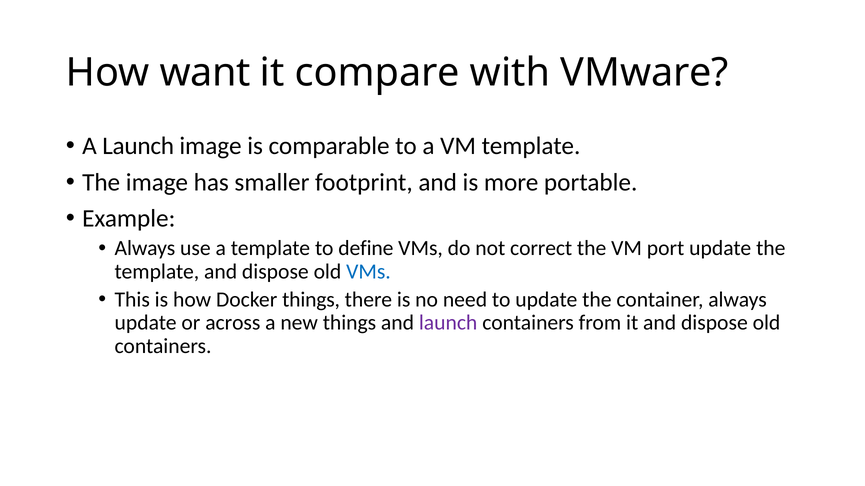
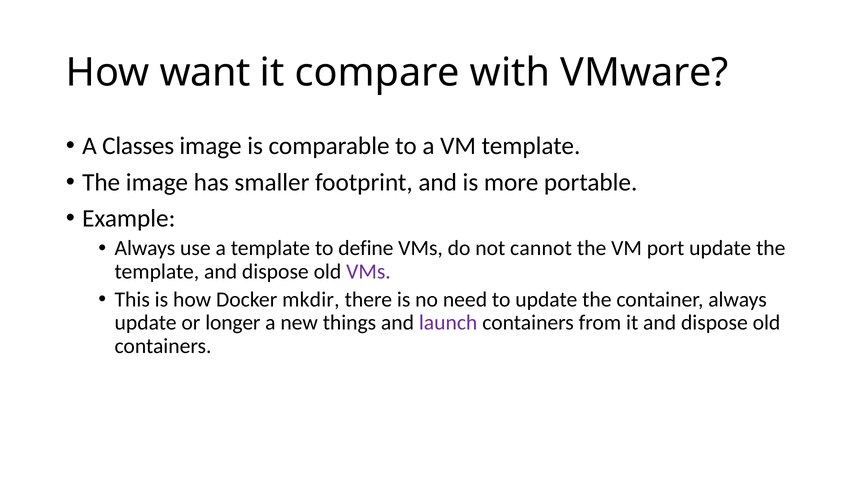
A Launch: Launch -> Classes (138, 146)
correct: correct -> cannot (541, 249)
VMs colour: blue -> purple (369, 272)
Docker things: things -> mkdir (311, 300)
across: across -> longer (233, 323)
